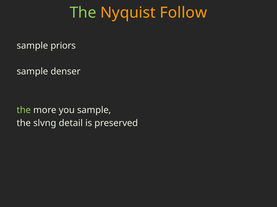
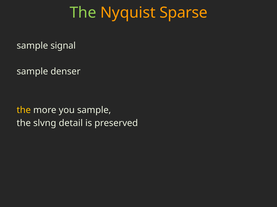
Follow: Follow -> Sparse (184, 13)
priors: priors -> signal (63, 46)
the colour: light green -> yellow (24, 110)
